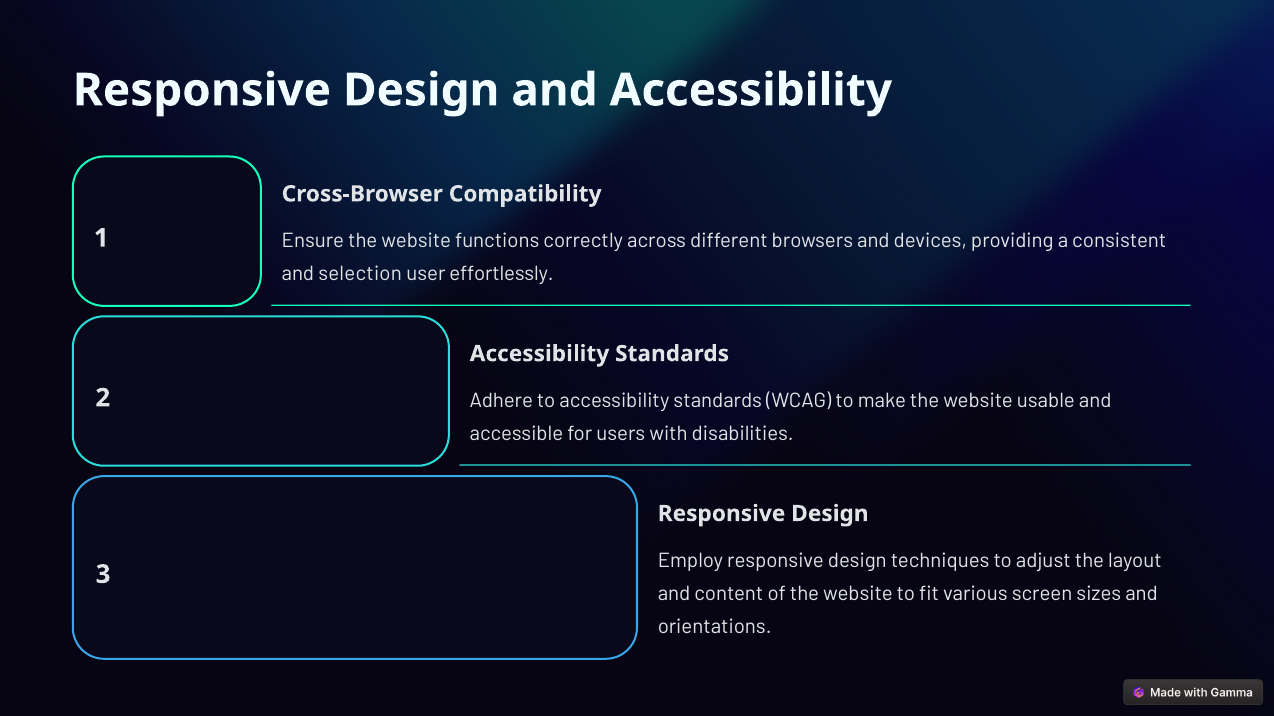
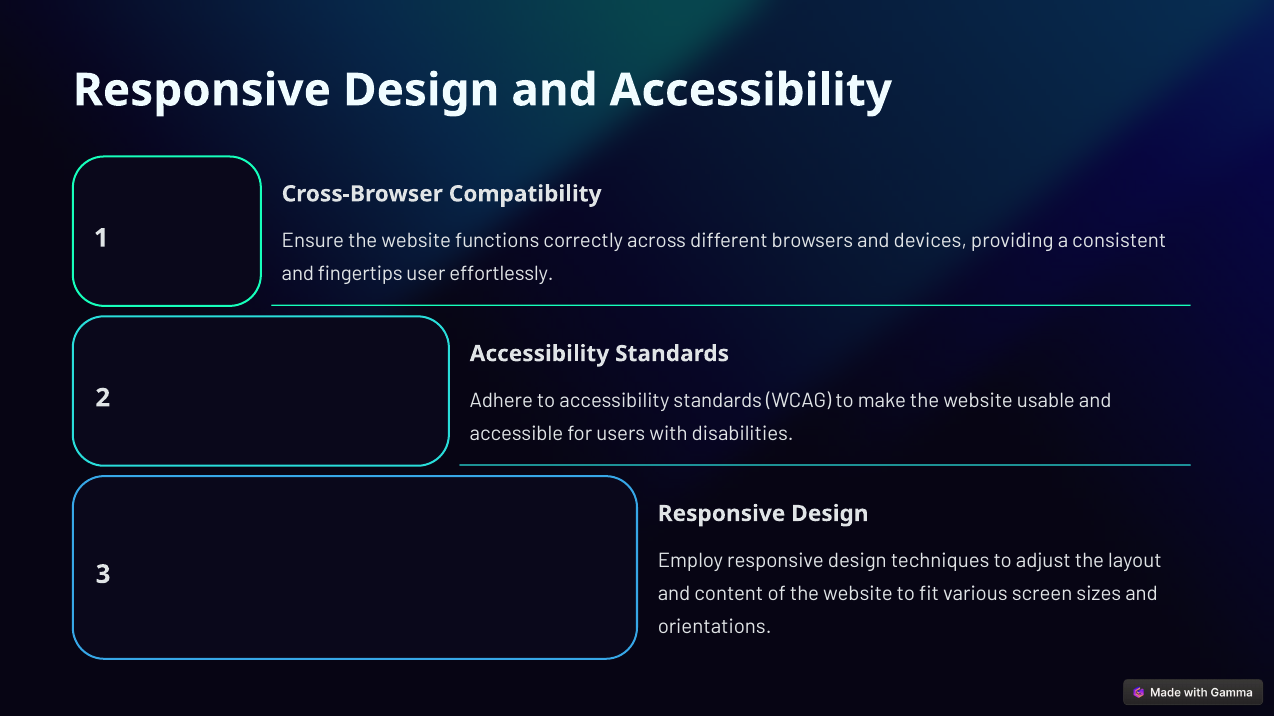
selection: selection -> fingertips (360, 274)
